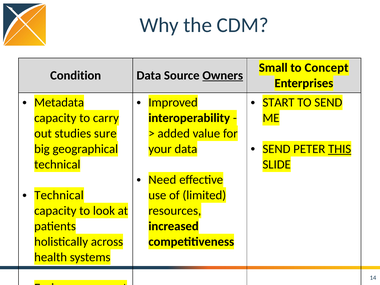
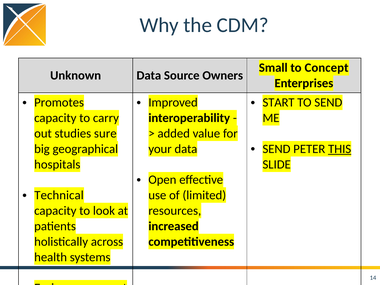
Condition: Condition -> Unknown (76, 76)
Owners underline: present -> none (223, 76)
Metadata: Metadata -> Promotes (59, 103)
technical: technical -> hospitals (57, 164)
Need: Need -> Open (162, 180)
